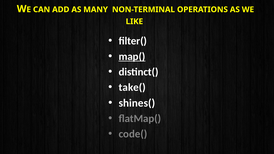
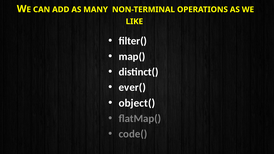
map( underline: present -> none (132, 56)
take(: take( -> ever( (132, 87)
shines(: shines( -> object( (137, 103)
